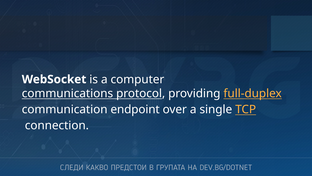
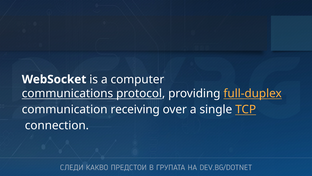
endpoint: endpoint -> receiving (135, 109)
